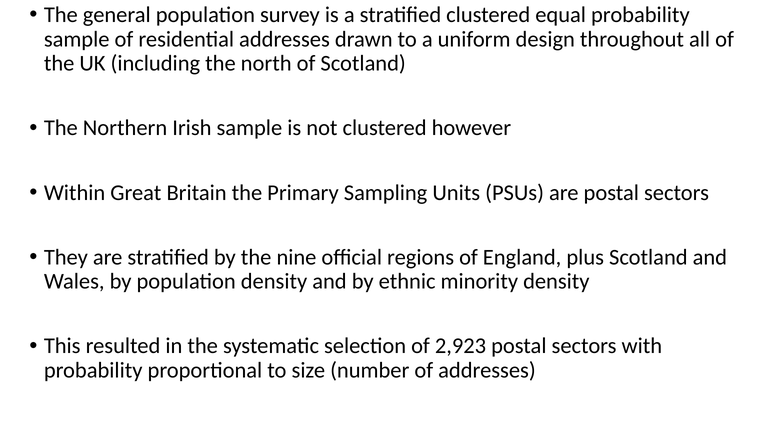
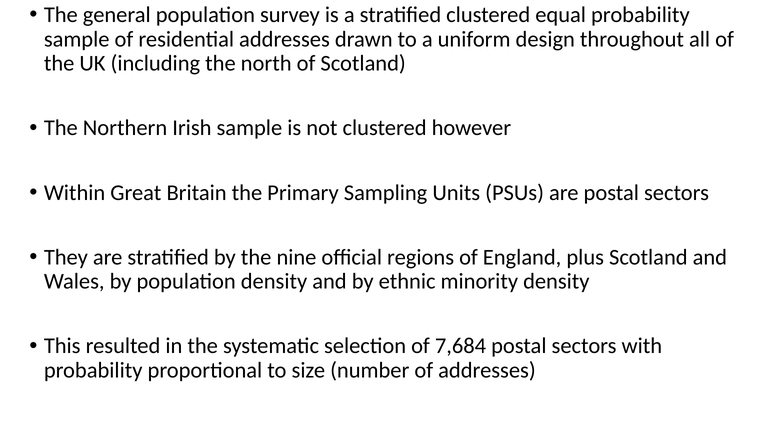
2,923: 2,923 -> 7,684 (460, 346)
